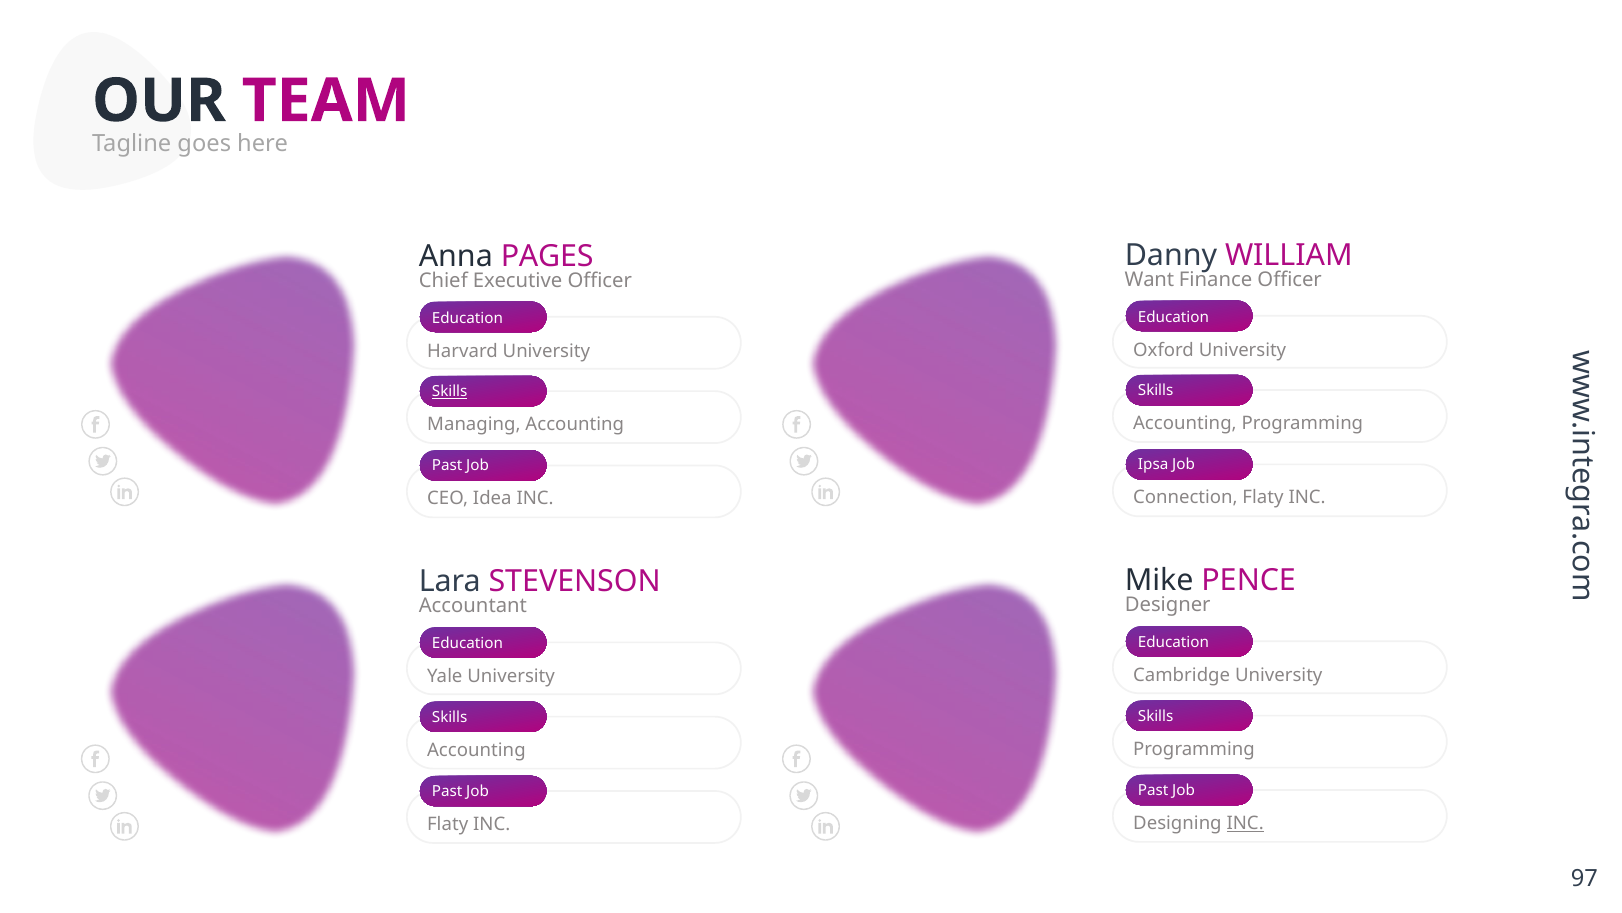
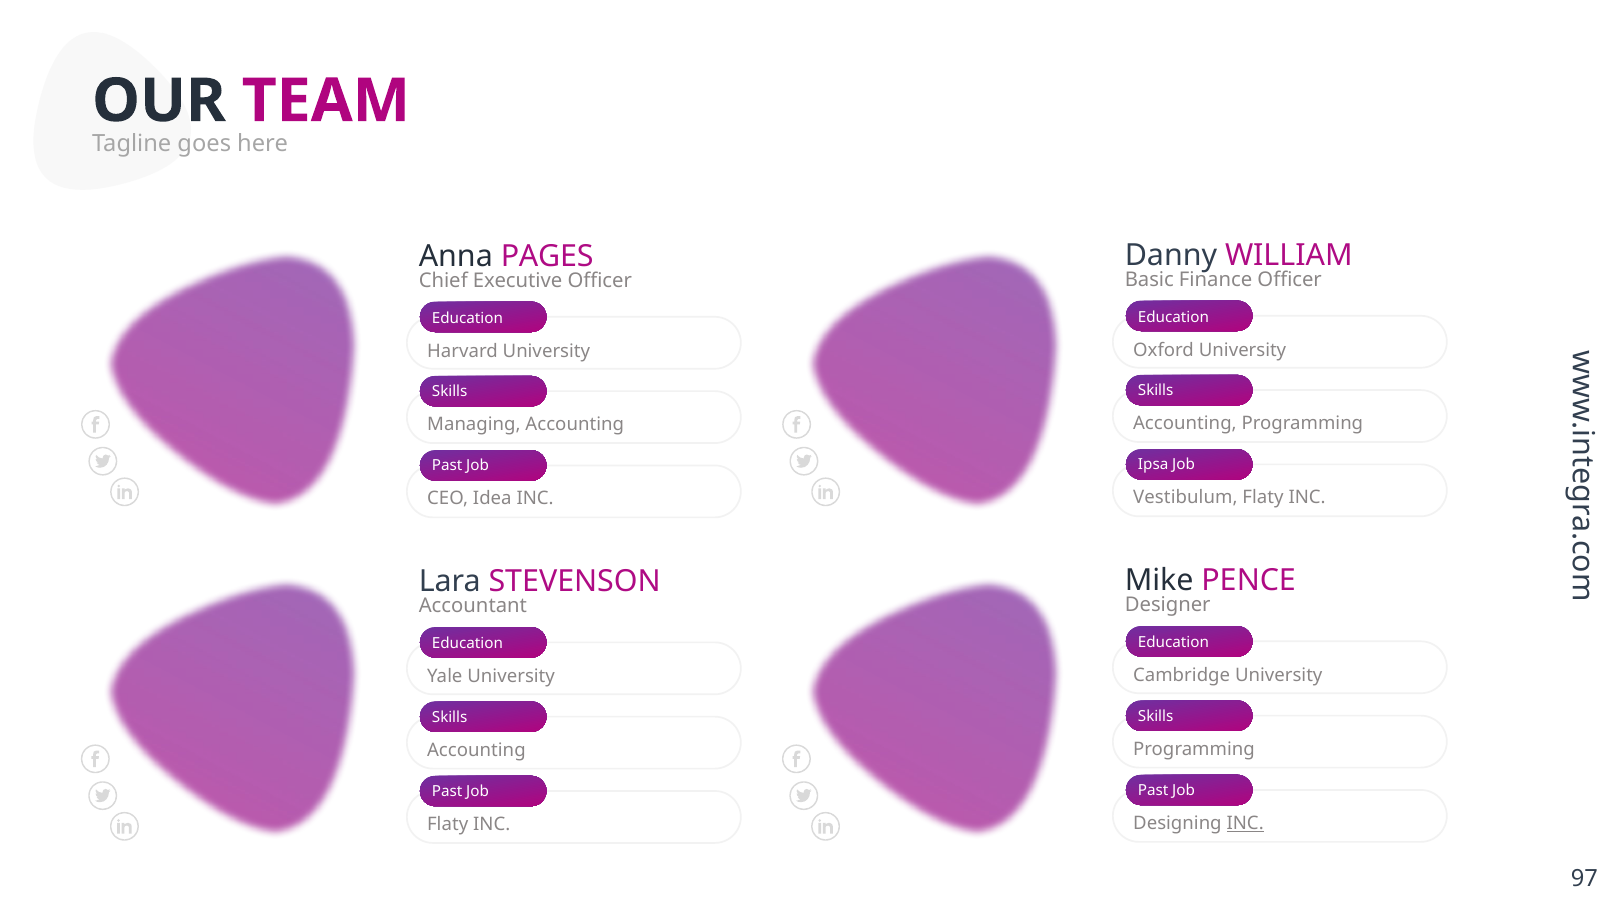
Want: Want -> Basic (1149, 279)
Skills underline: present -> none (450, 392)
Connection: Connection -> Vestibulum (1185, 497)
